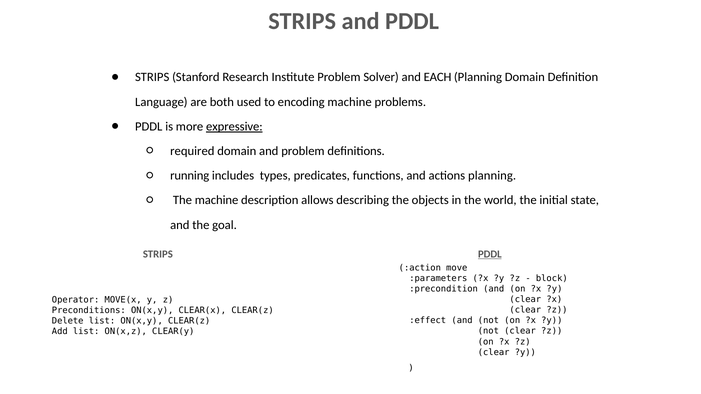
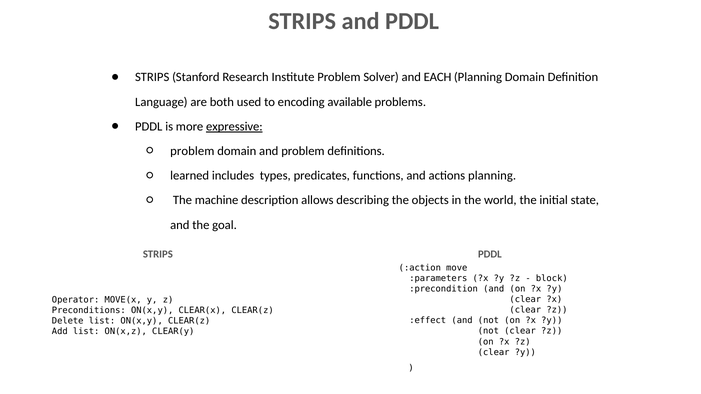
encoding machine: machine -> available (350, 102)
required: required -> problem (192, 151)
running: running -> learned (190, 176)
PDDL underline: present -> none (490, 254)
